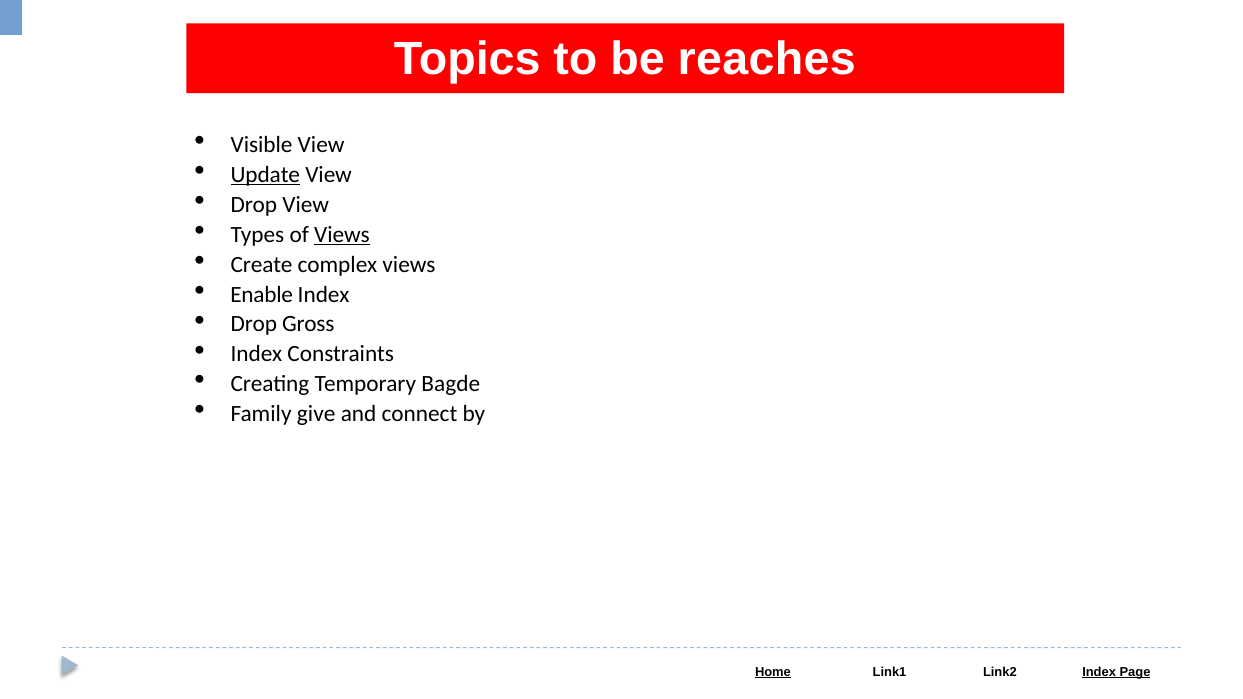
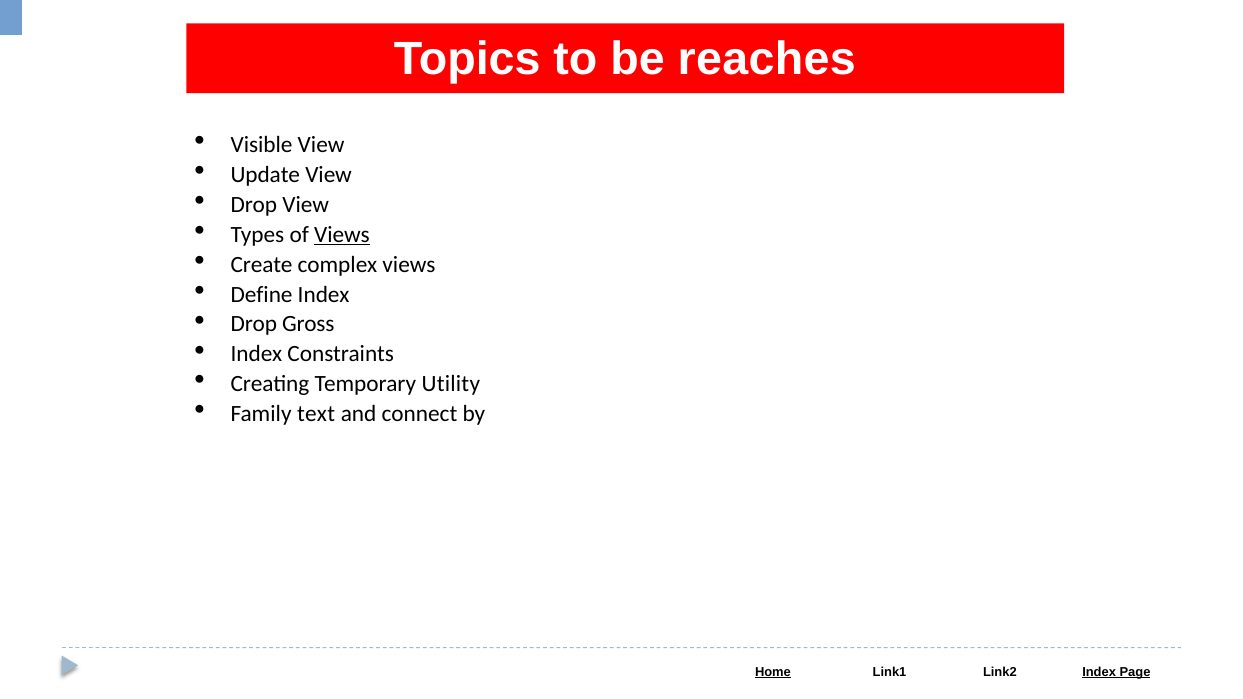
Update underline: present -> none (265, 175)
Enable: Enable -> Define (262, 294)
Bagde: Bagde -> Utility (451, 384)
give: give -> text (316, 414)
